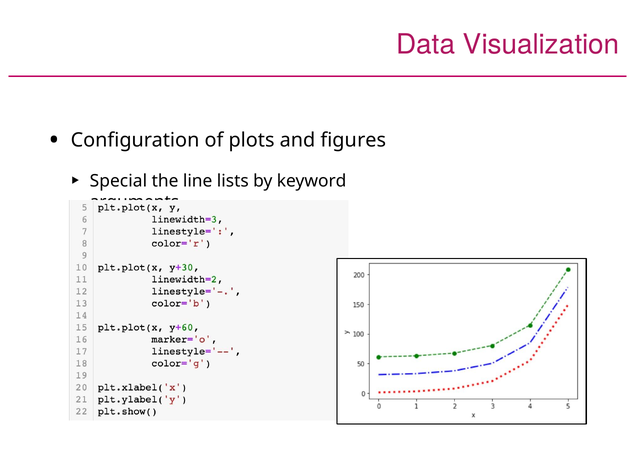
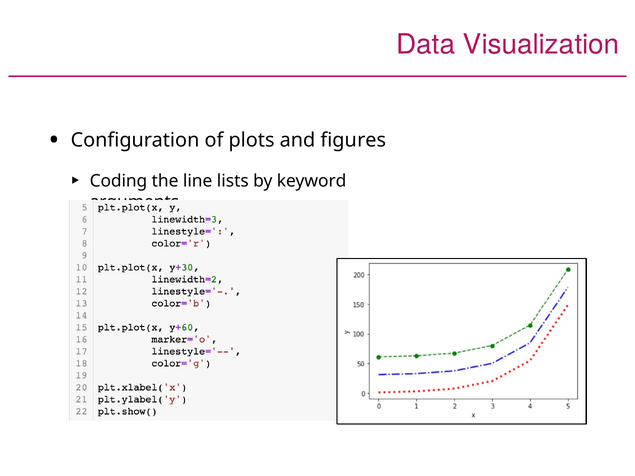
Special: Special -> Coding (118, 181)
